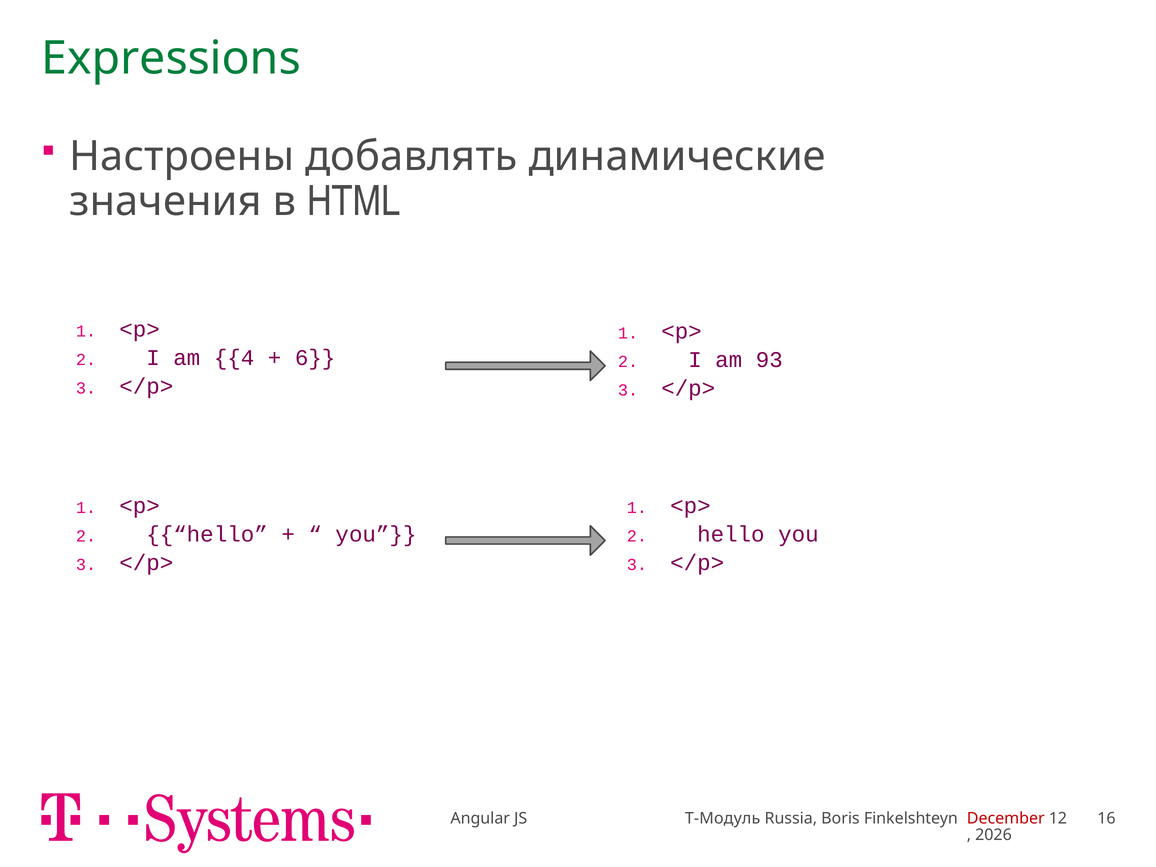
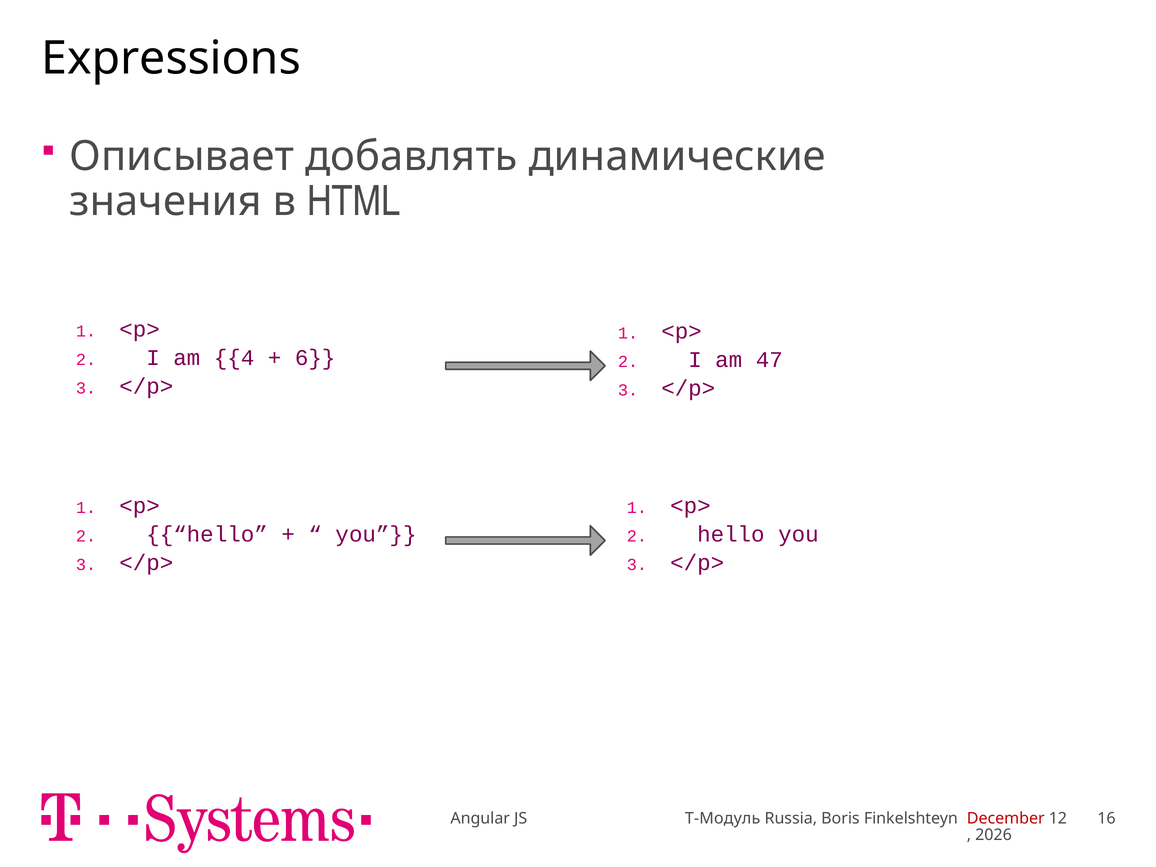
Expressions colour: green -> black (171, 59)
Настроены: Настроены -> Описывает (182, 157)
93: 93 -> 47 (769, 360)
